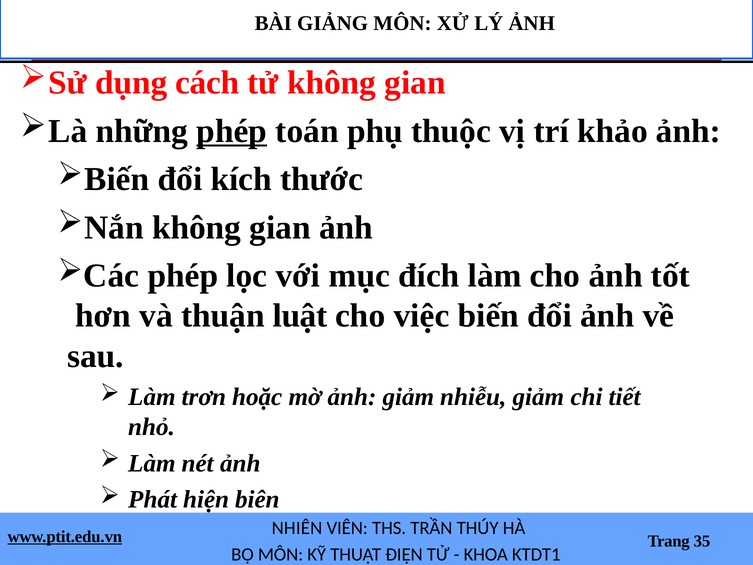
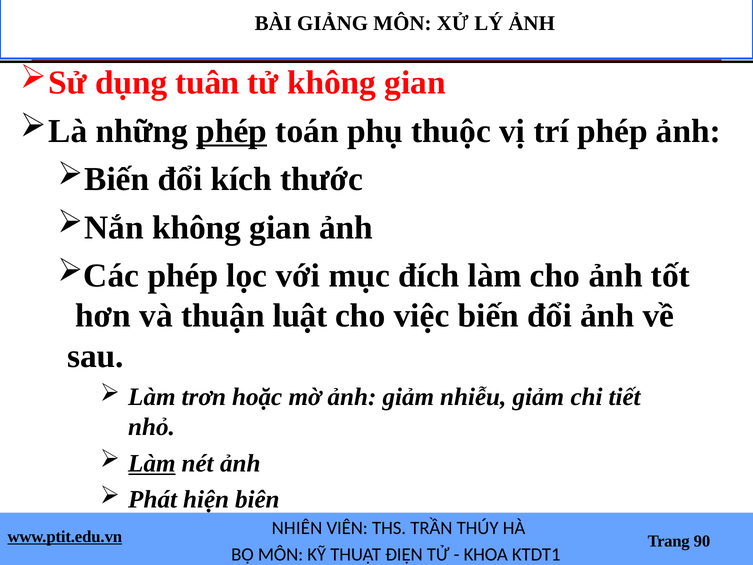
cách: cách -> tuân (207, 83)
trí khảo: khảo -> phép (613, 131)
Làm underline: none -> present (152, 463)
35: 35 -> 90 (702, 541)
